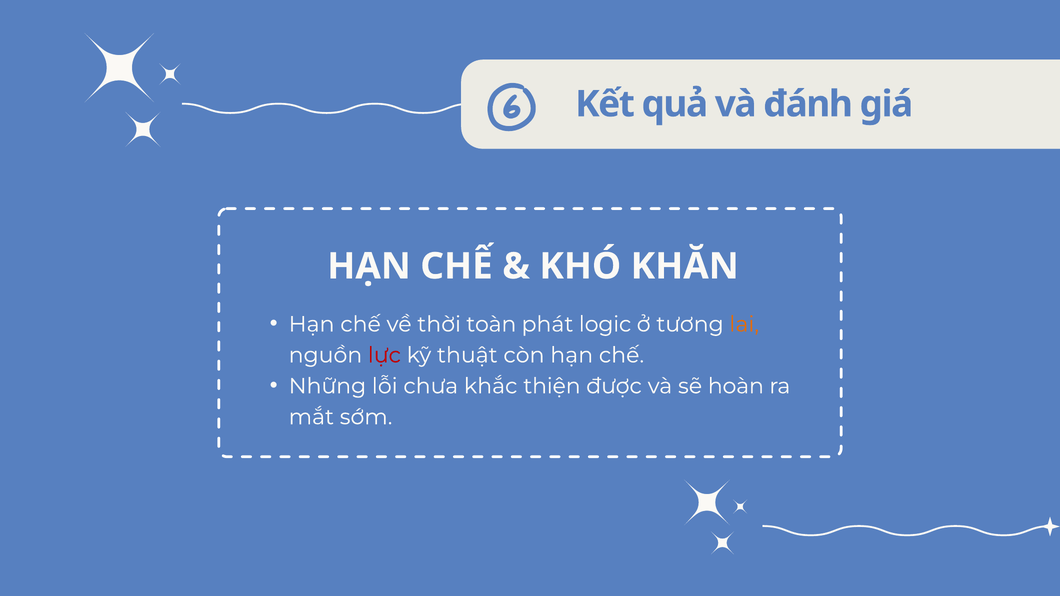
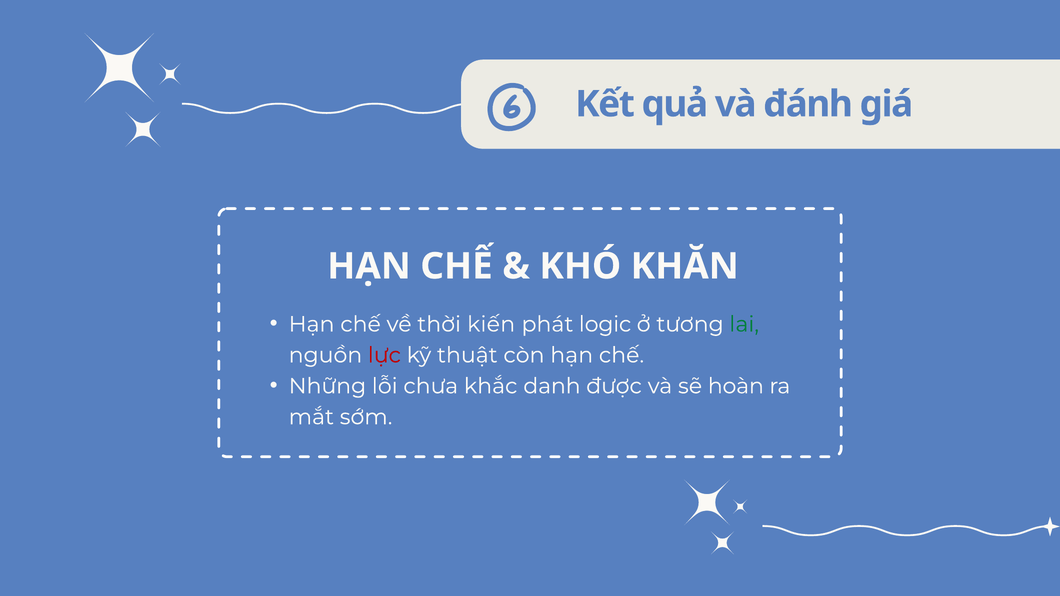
toàn: toàn -> kiến (491, 324)
lai colour: orange -> green (744, 324)
thiện: thiện -> danh (552, 386)
